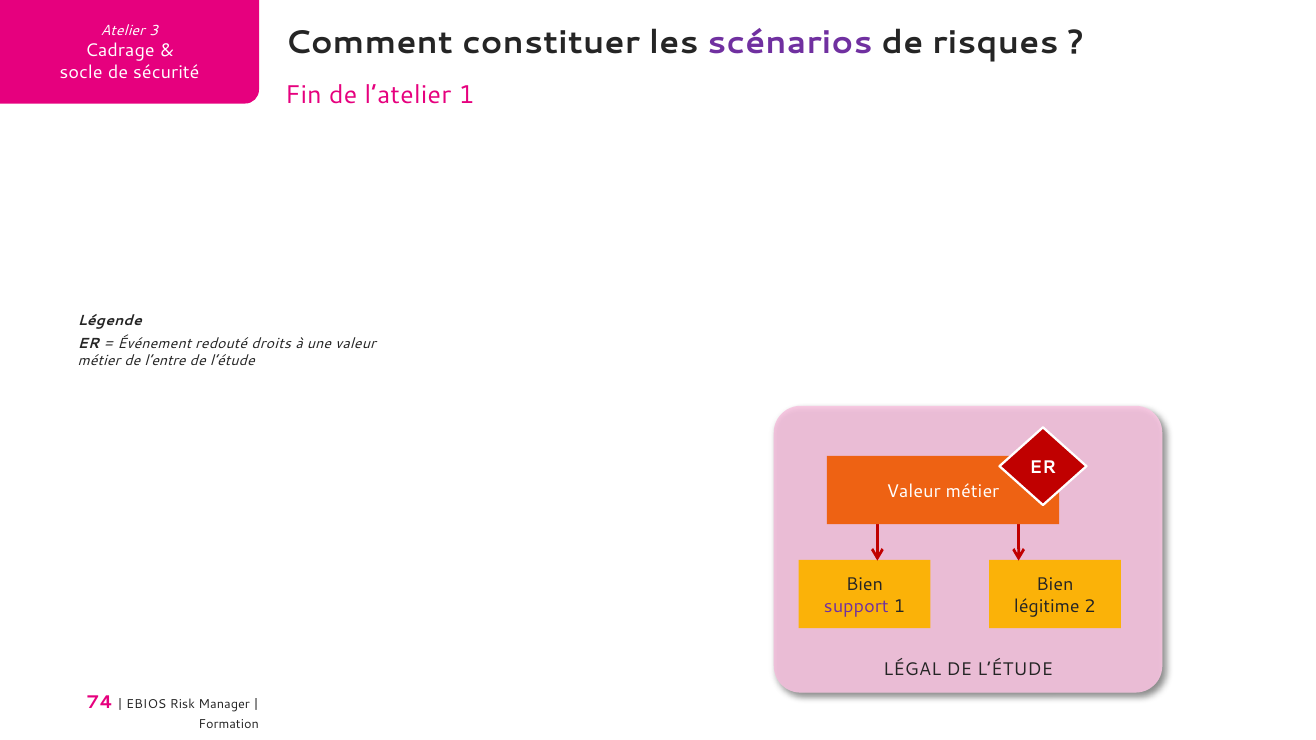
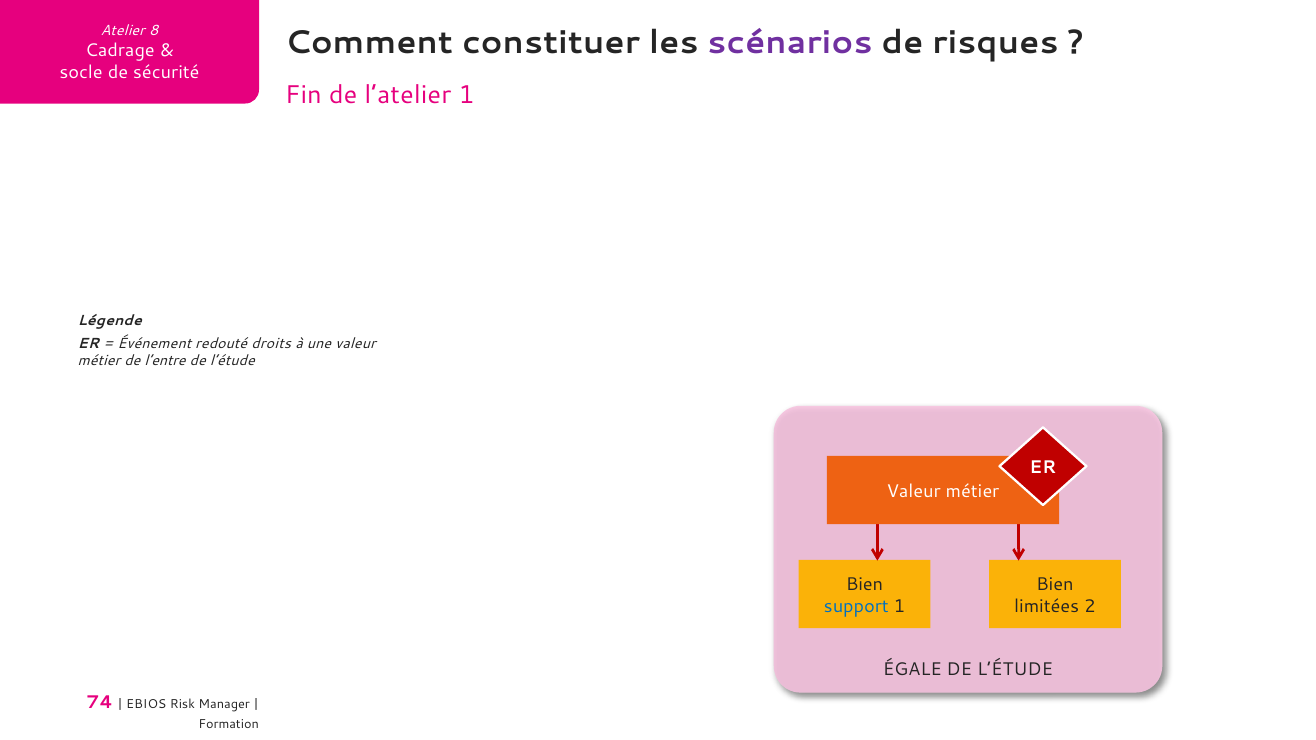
3: 3 -> 8 (154, 31)
support colour: purple -> blue (856, 606)
légitime: légitime -> limitées (1047, 606)
LÉGAL: LÉGAL -> ÉGALE (912, 670)
